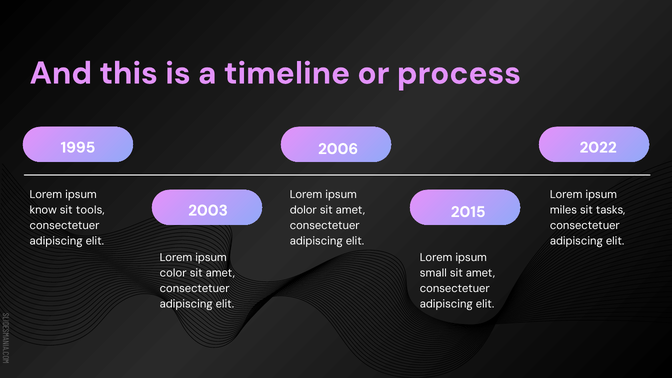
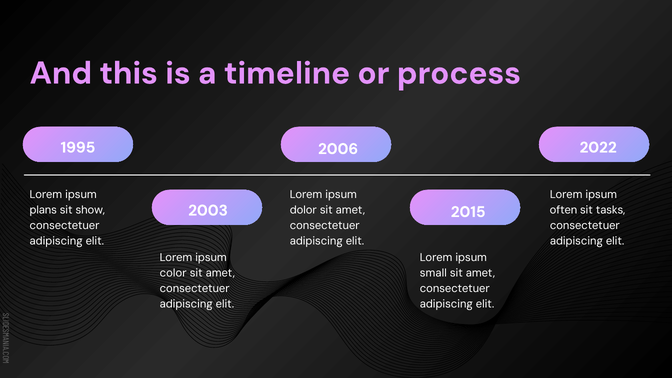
know: know -> plans (43, 210)
tools: tools -> show (90, 210)
miles: miles -> often (563, 210)
